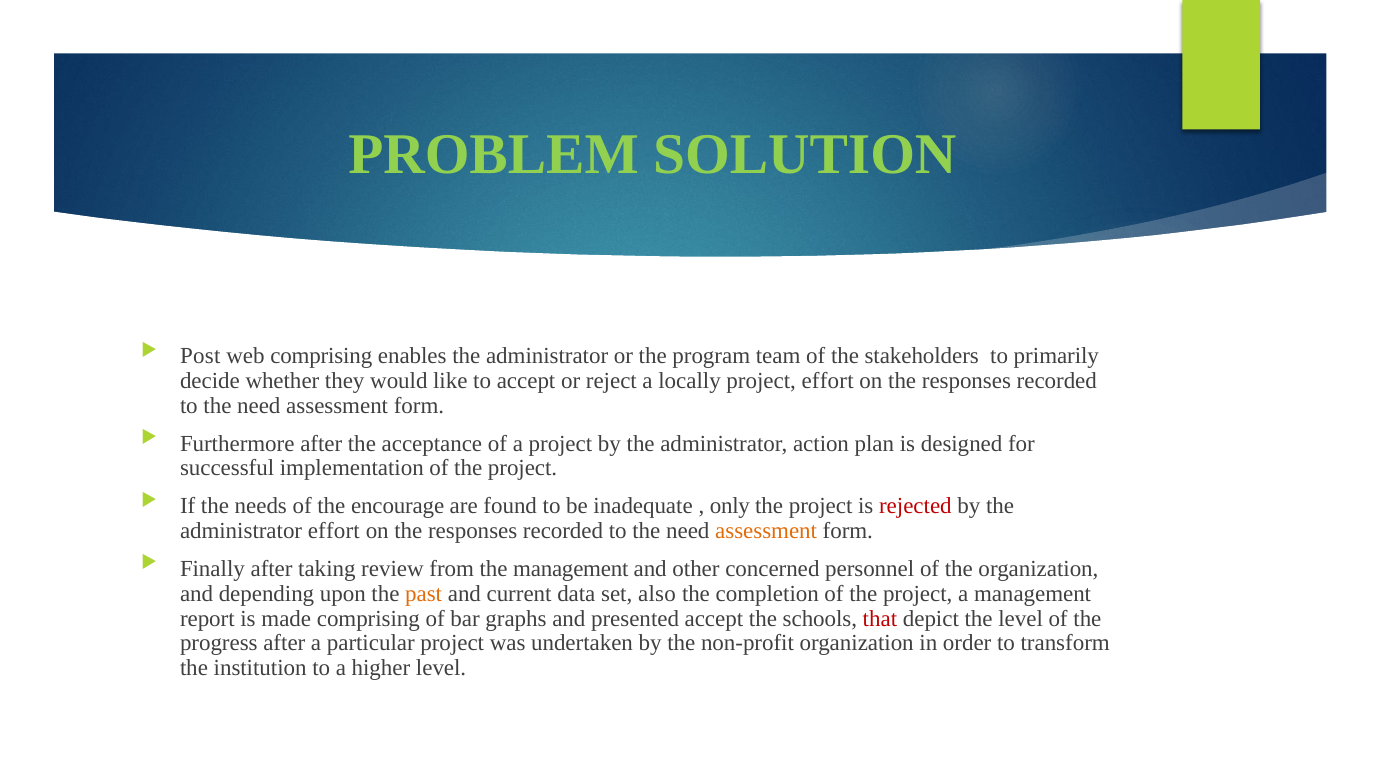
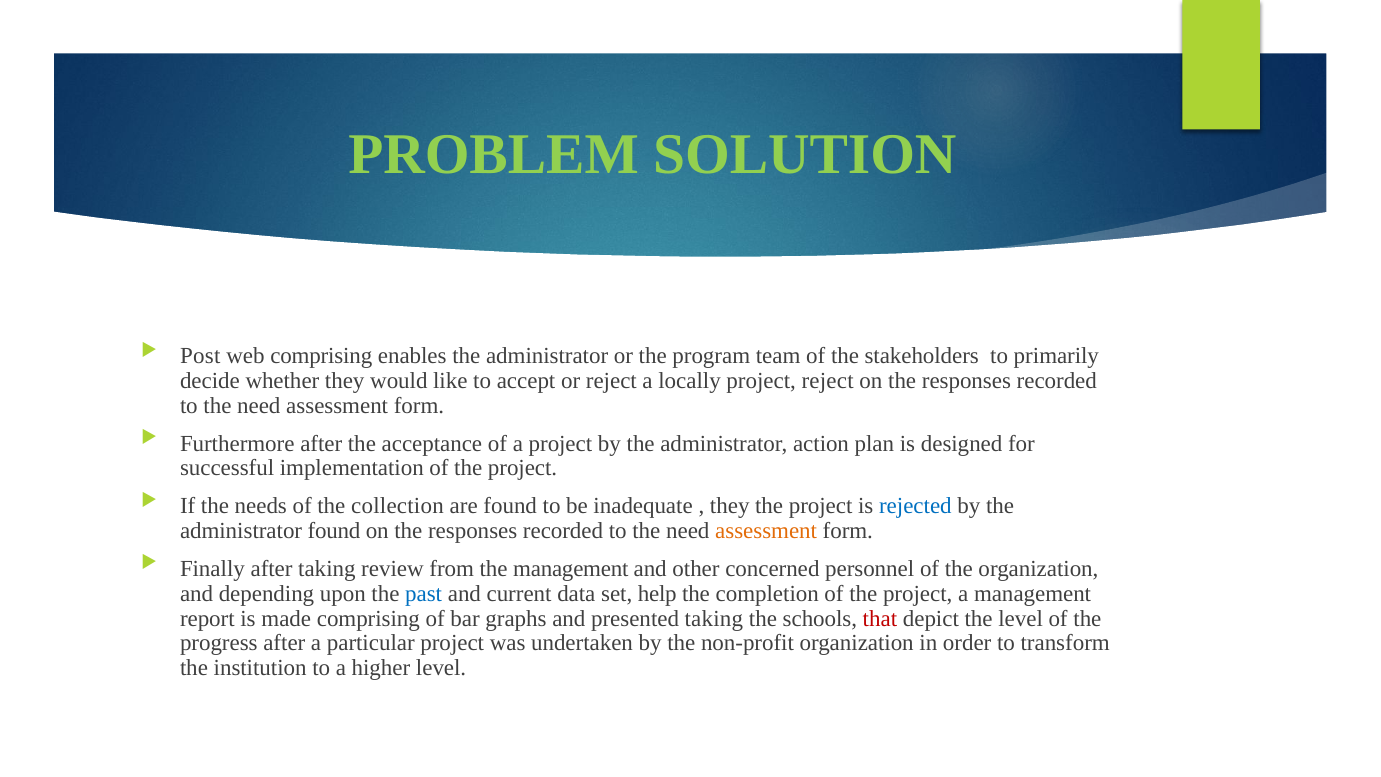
project effort: effort -> reject (828, 381)
encourage: encourage -> collection (397, 506)
only: only -> they (730, 506)
rejected colour: red -> blue (915, 506)
administrator effort: effort -> found (334, 531)
past colour: orange -> blue (424, 593)
also: also -> help (657, 593)
presented accept: accept -> taking (714, 618)
